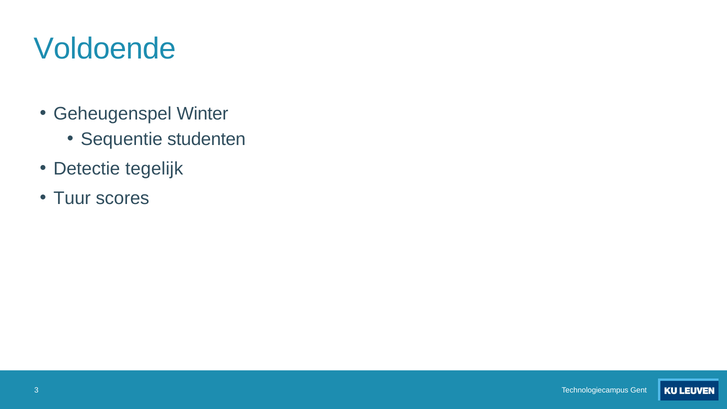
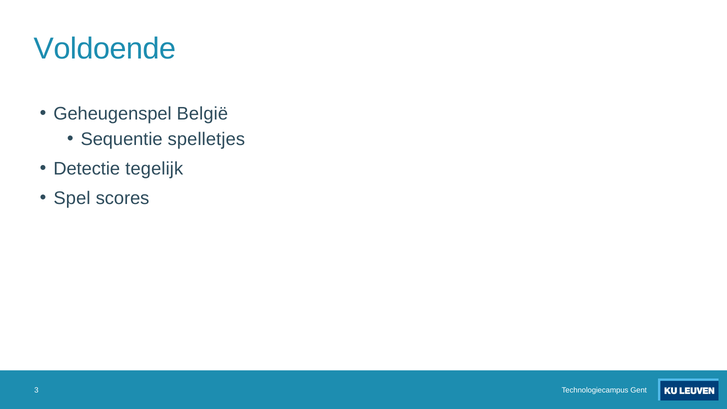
Winter: Winter -> België (202, 114)
studenten: studenten -> spelletjes (206, 139)
Tuur: Tuur -> Spel (72, 198)
